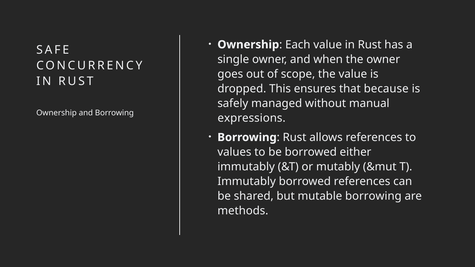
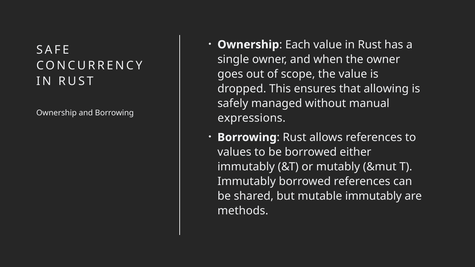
because: because -> allowing (386, 89)
mutable borrowing: borrowing -> immutably (373, 196)
